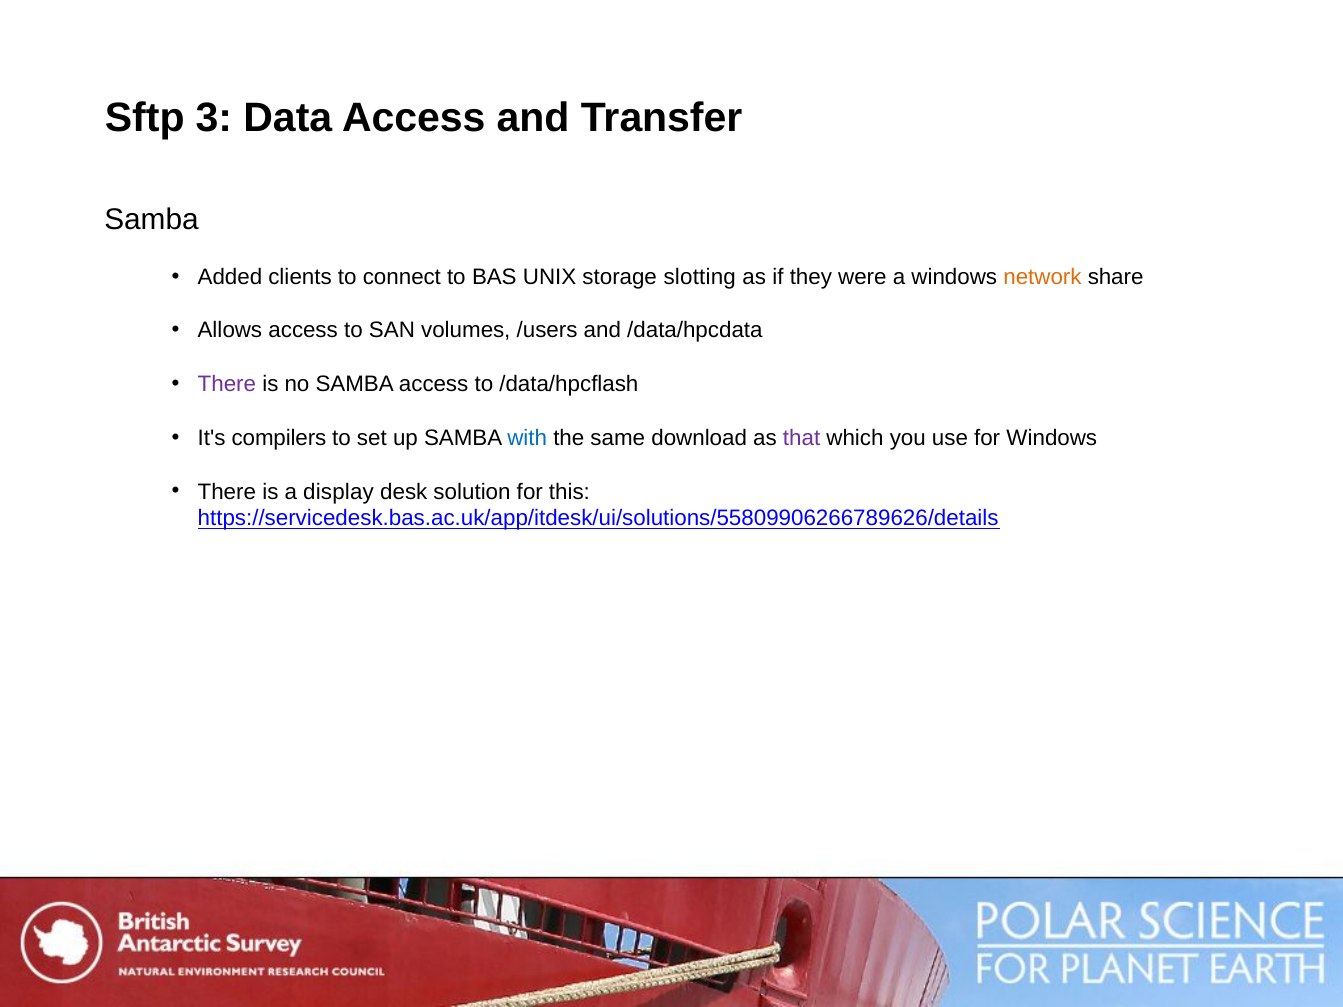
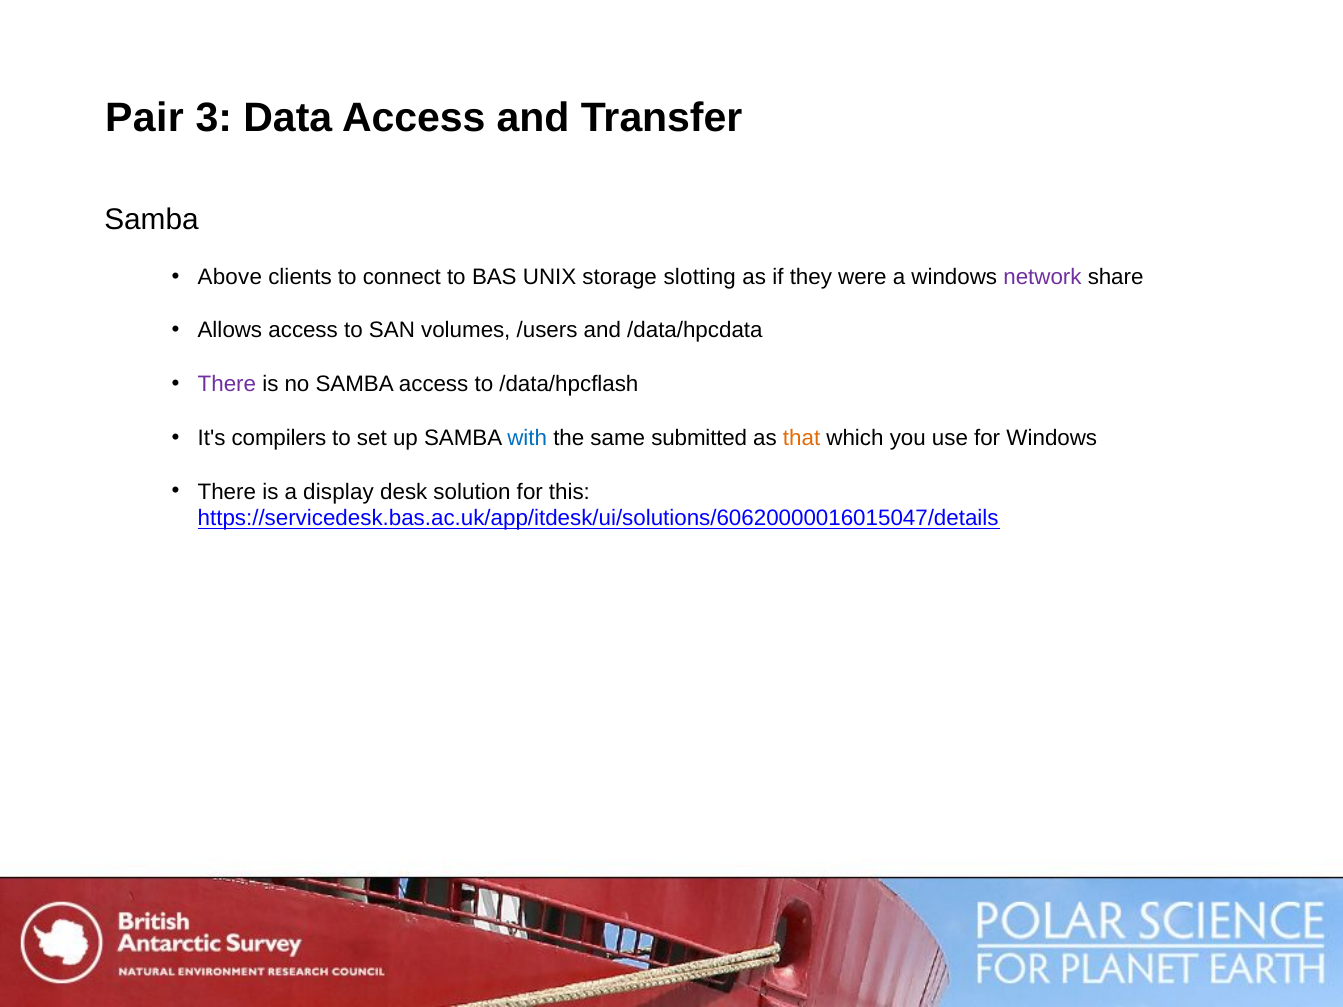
Sftp: Sftp -> Pair (145, 118)
Added: Added -> Above (230, 277)
network colour: orange -> purple (1042, 277)
download: download -> submitted (699, 438)
that colour: purple -> orange (802, 438)
https://servicedesk.bas.ac.uk/app/itdesk/ui/solutions/55809906266789626/details: https://servicedesk.bas.ac.uk/app/itdesk/ui/solutions/55809906266789626/details -> https://servicedesk.bas.ac.uk/app/itdesk/ui/solutions/60620000016015047/details (598, 519)
